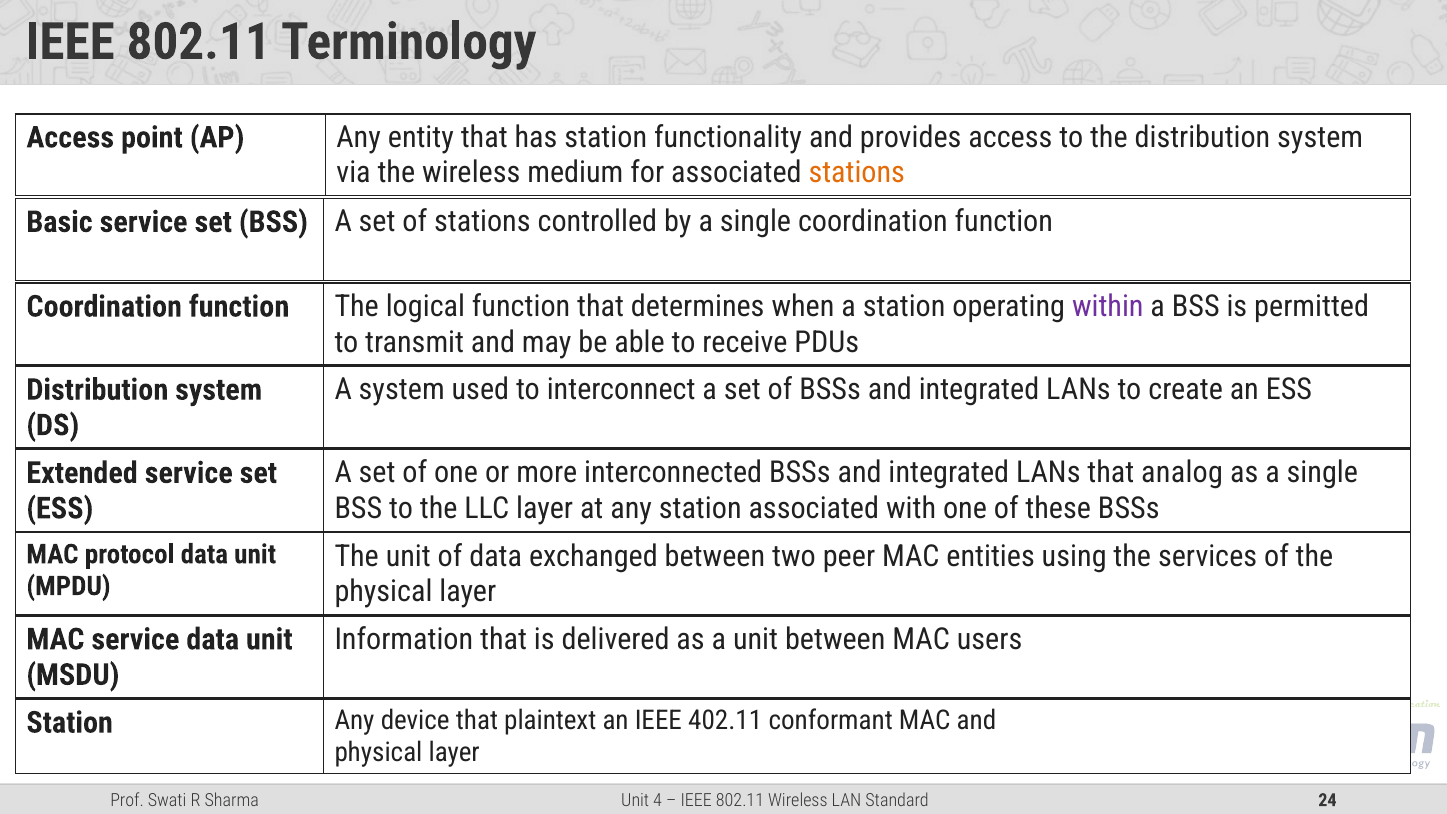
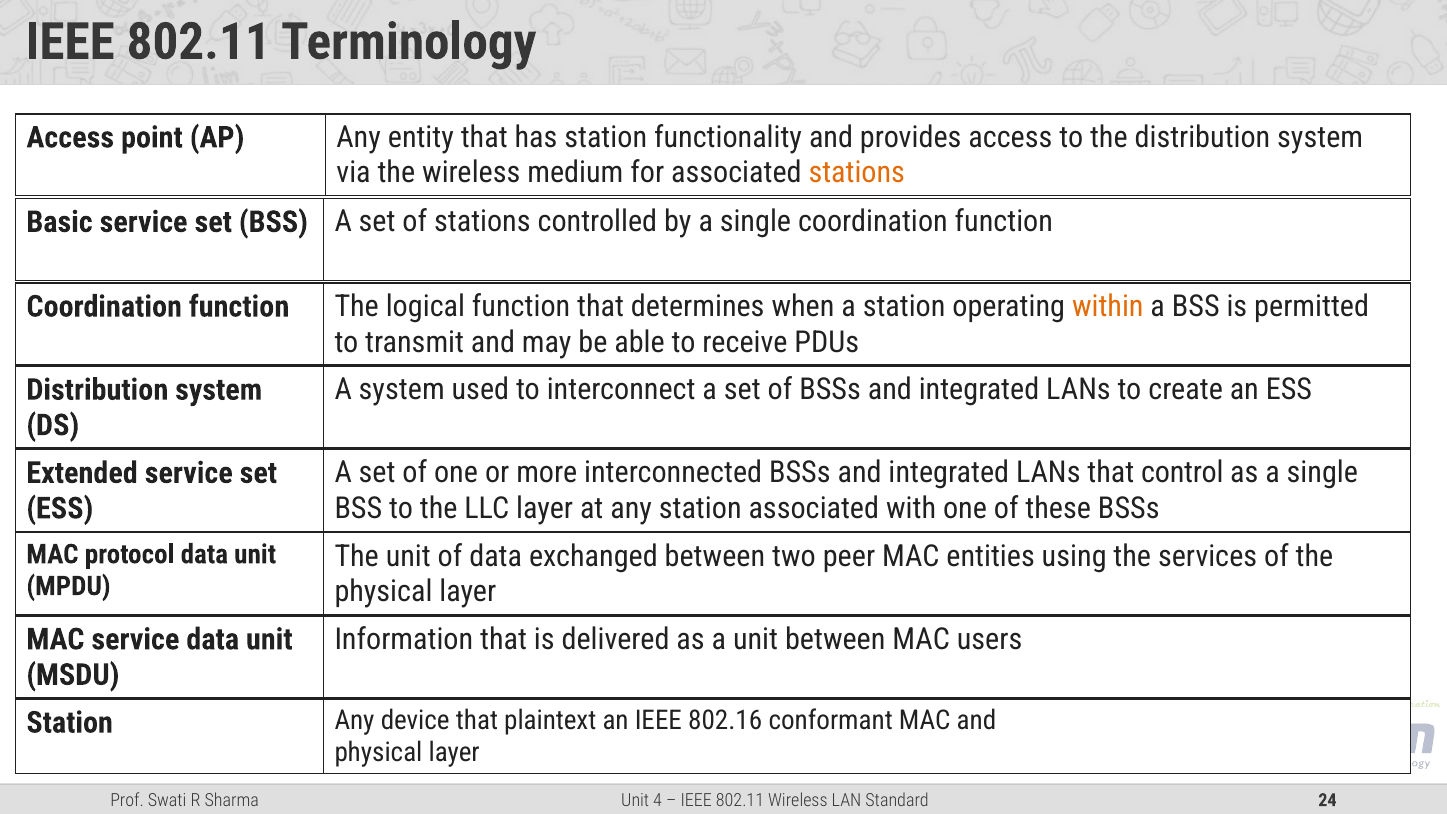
within colour: purple -> orange (1108, 307)
analog: analog -> control (1182, 473)
402.11: 402.11 -> 802.16 (725, 721)
